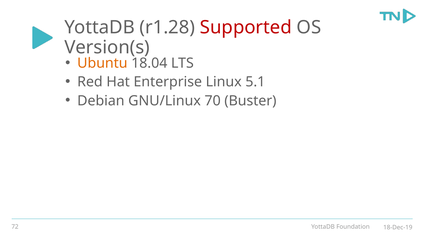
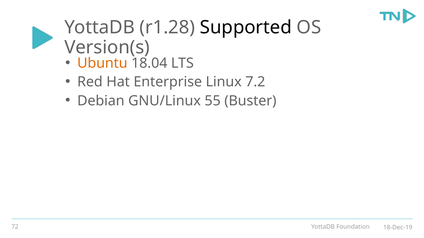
Supported colour: red -> black (246, 28)
5.1: 5.1 -> 7.2 (255, 82)
70: 70 -> 55 (213, 101)
